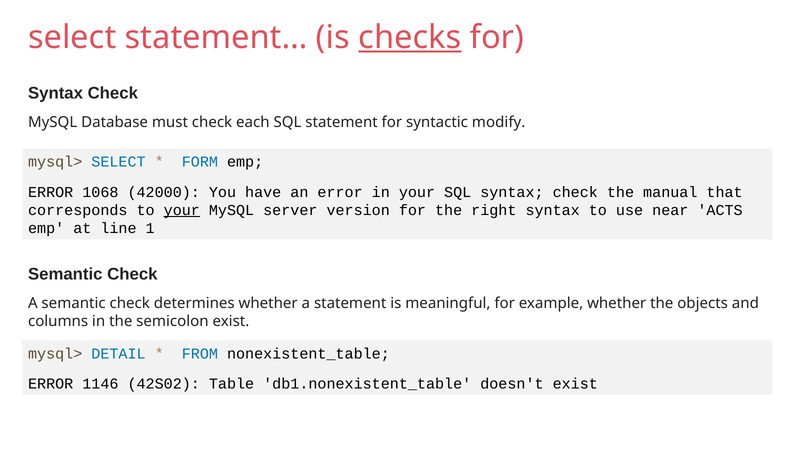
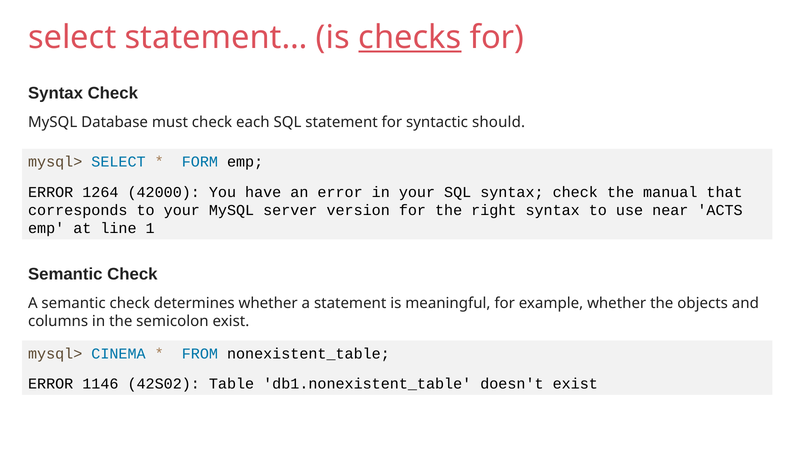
modify: modify -> should (499, 122)
1068: 1068 -> 1264 (100, 192)
your underline: present -> none (182, 210)
DETAIL: DETAIL -> CINEMA (118, 353)
